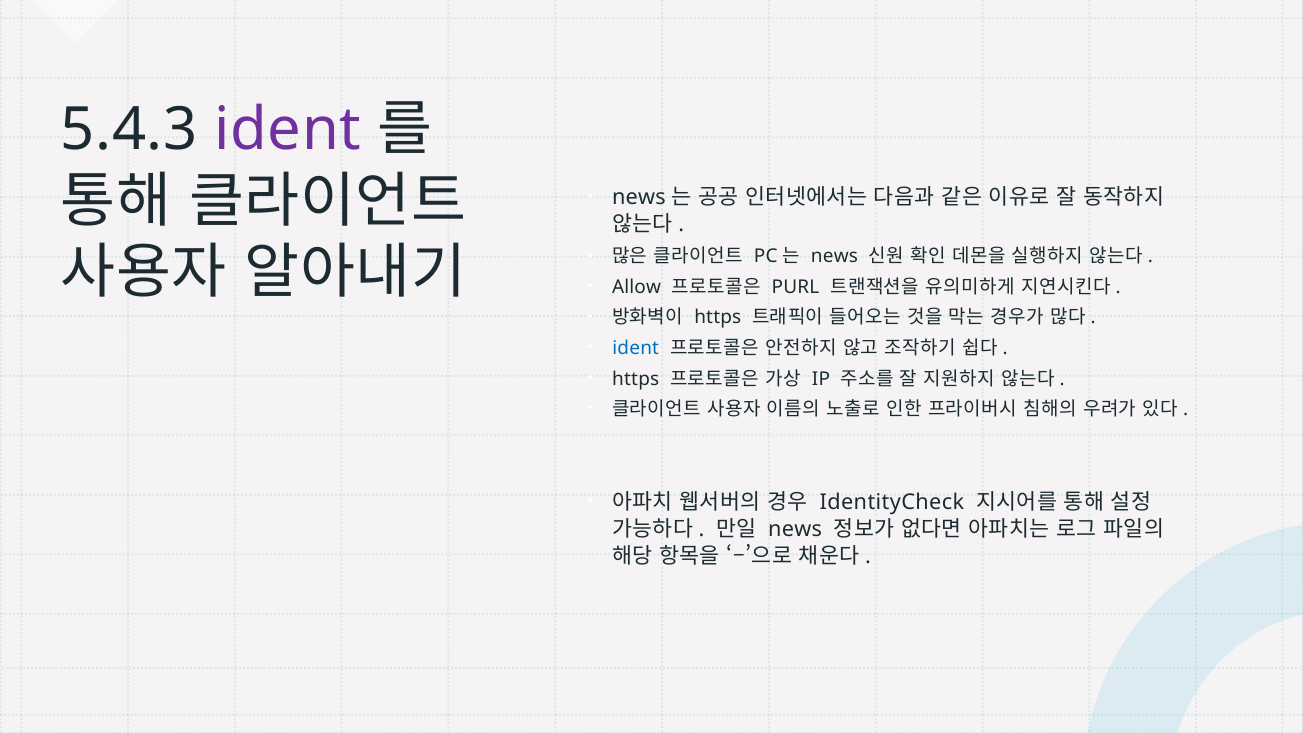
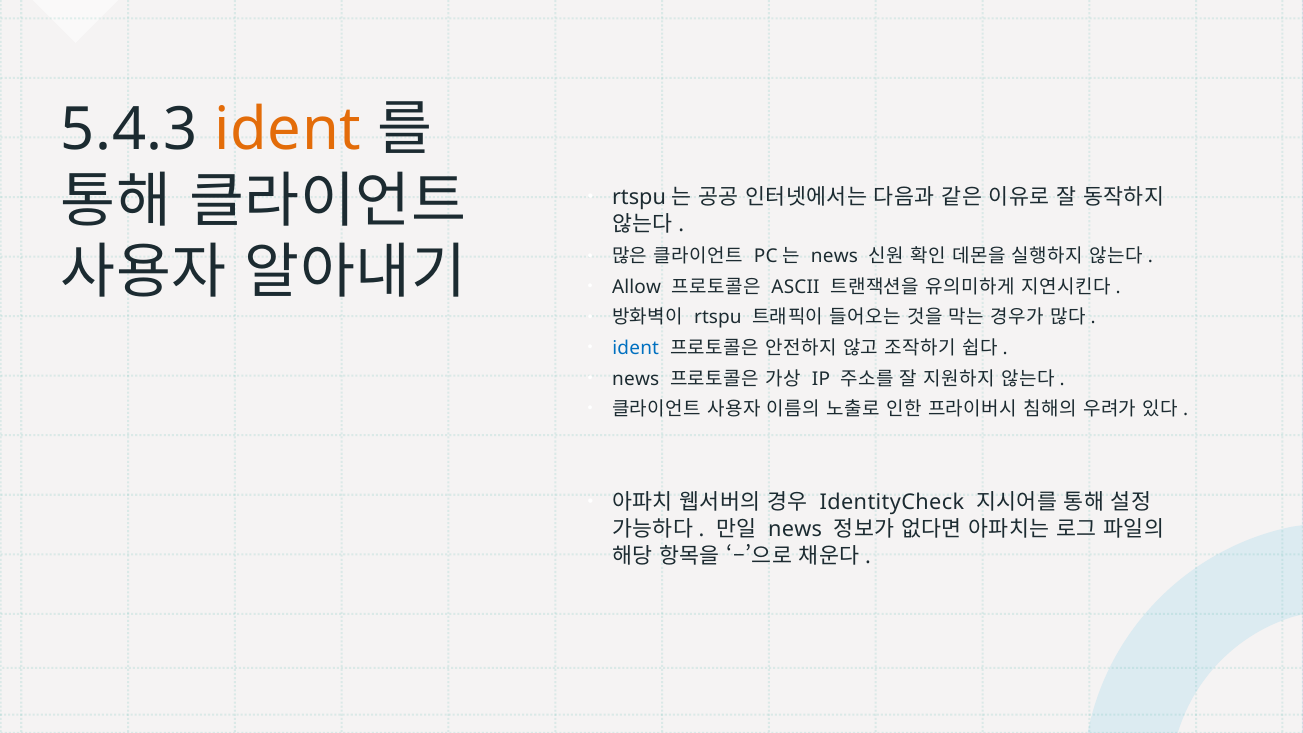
ident colour: purple -> orange (288, 130)
news: news -> rtspu (639, 198)
PURL: PURL -> ASCII (796, 287)
https: https -> rtspu (718, 318)
https: https -> news (636, 379)
